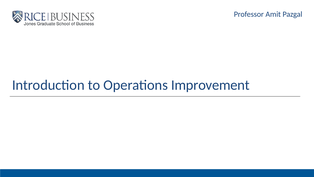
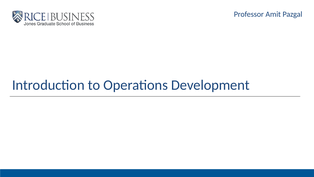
Improvement: Improvement -> Development (210, 85)
